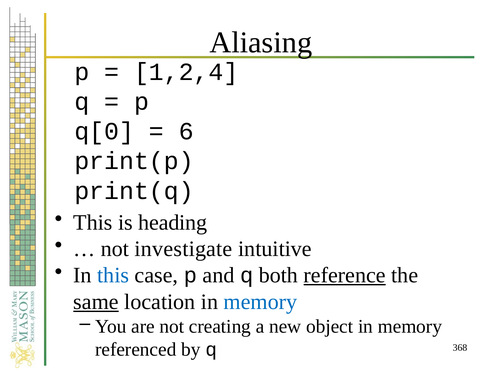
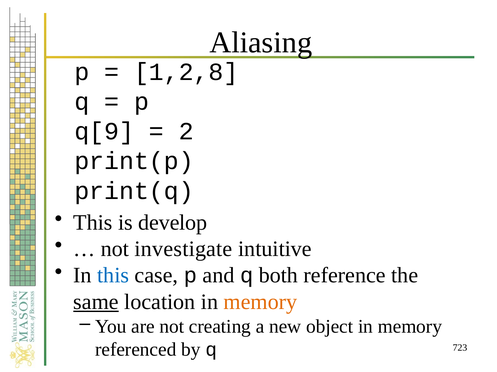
1,2,4: 1,2,4 -> 1,2,8 (186, 72)
q[0: q[0 -> q[9 (104, 132)
6: 6 -> 2 (186, 132)
heading: heading -> develop (173, 223)
reference underline: present -> none (345, 276)
memory colour: blue -> orange (260, 302)
368: 368 -> 723 (460, 348)
